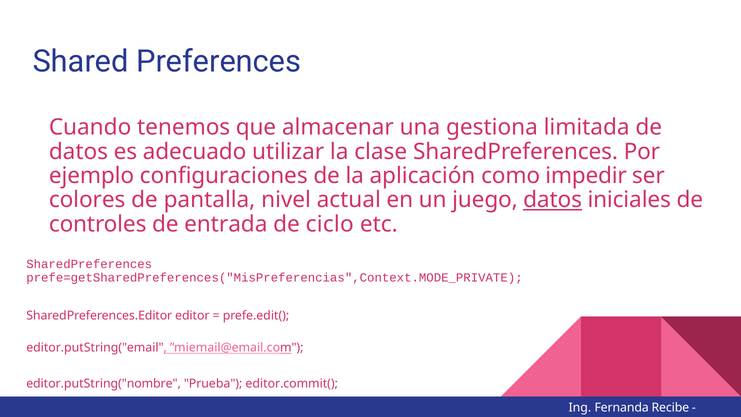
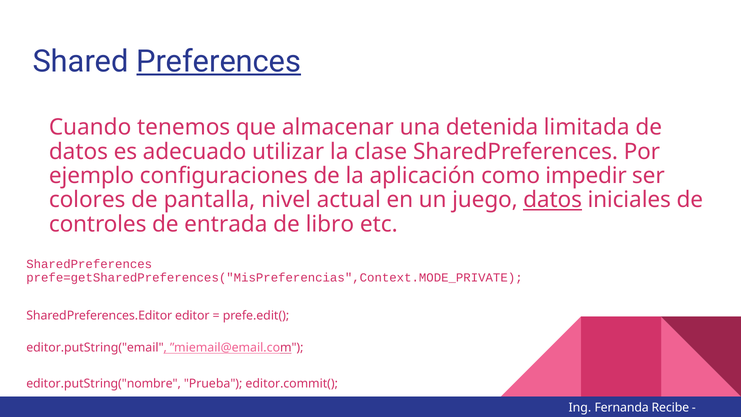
Preferences underline: none -> present (219, 61)
gestiona: gestiona -> detenida (492, 127)
ciclo: ciclo -> libro (330, 224)
